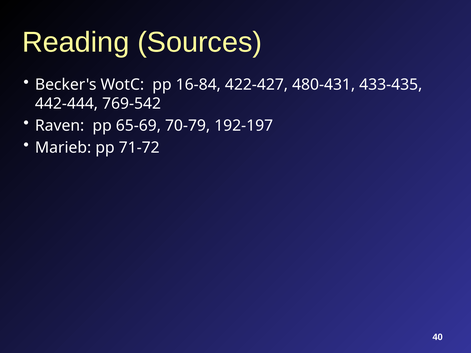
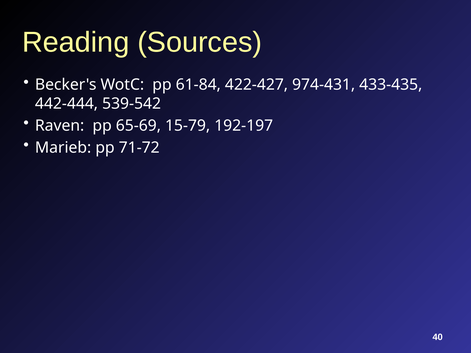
16-84: 16-84 -> 61-84 (198, 85)
480-431: 480-431 -> 974-431 (324, 85)
769-542: 769-542 -> 539-542 (132, 104)
70-79: 70-79 -> 15-79 (188, 126)
